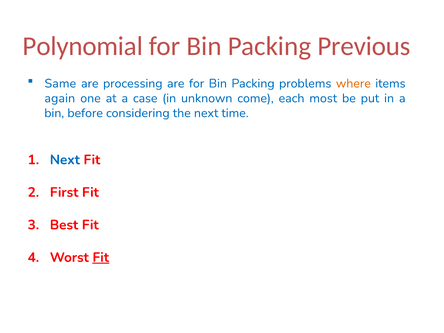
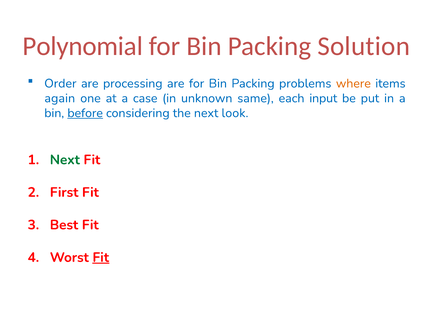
Previous: Previous -> Solution (364, 46)
Same: Same -> Order (60, 83)
come: come -> same (255, 98)
most: most -> input (323, 98)
before underline: none -> present (85, 113)
time: time -> look (235, 113)
Next colour: blue -> green (65, 160)
